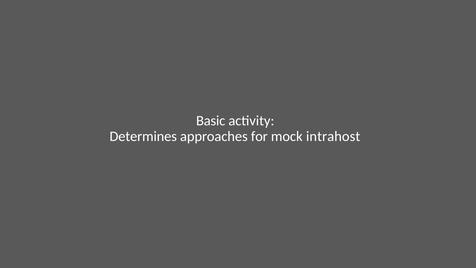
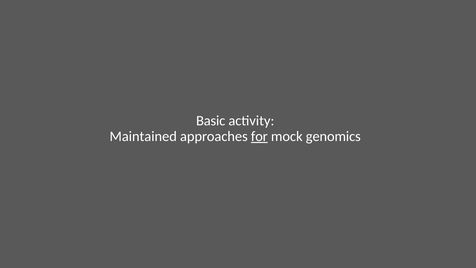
Determines: Determines -> Maintained (143, 136)
for underline: none -> present (259, 136)
intrahost: intrahost -> genomics (333, 136)
